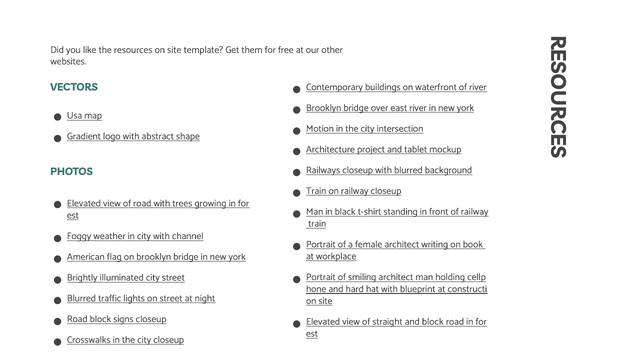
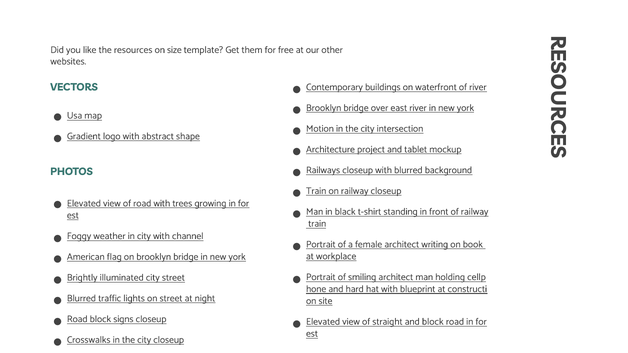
resources on site: site -> size (174, 50)
